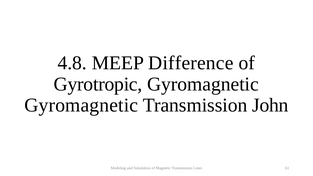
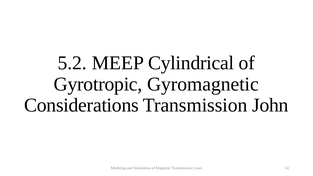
4.8: 4.8 -> 5.2 (72, 63)
Difference: Difference -> Cylindrical (191, 63)
Gyromagnetic: Gyromagnetic -> Considerations (81, 105)
